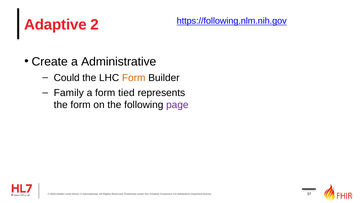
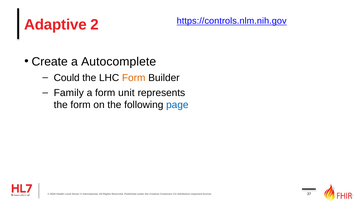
https://following.nlm.nih.gov: https://following.nlm.nih.gov -> https://controls.nlm.nih.gov (232, 21)
Administrative: Administrative -> Autocomplete (119, 62)
tied: tied -> unit (126, 93)
page colour: purple -> blue (177, 105)
